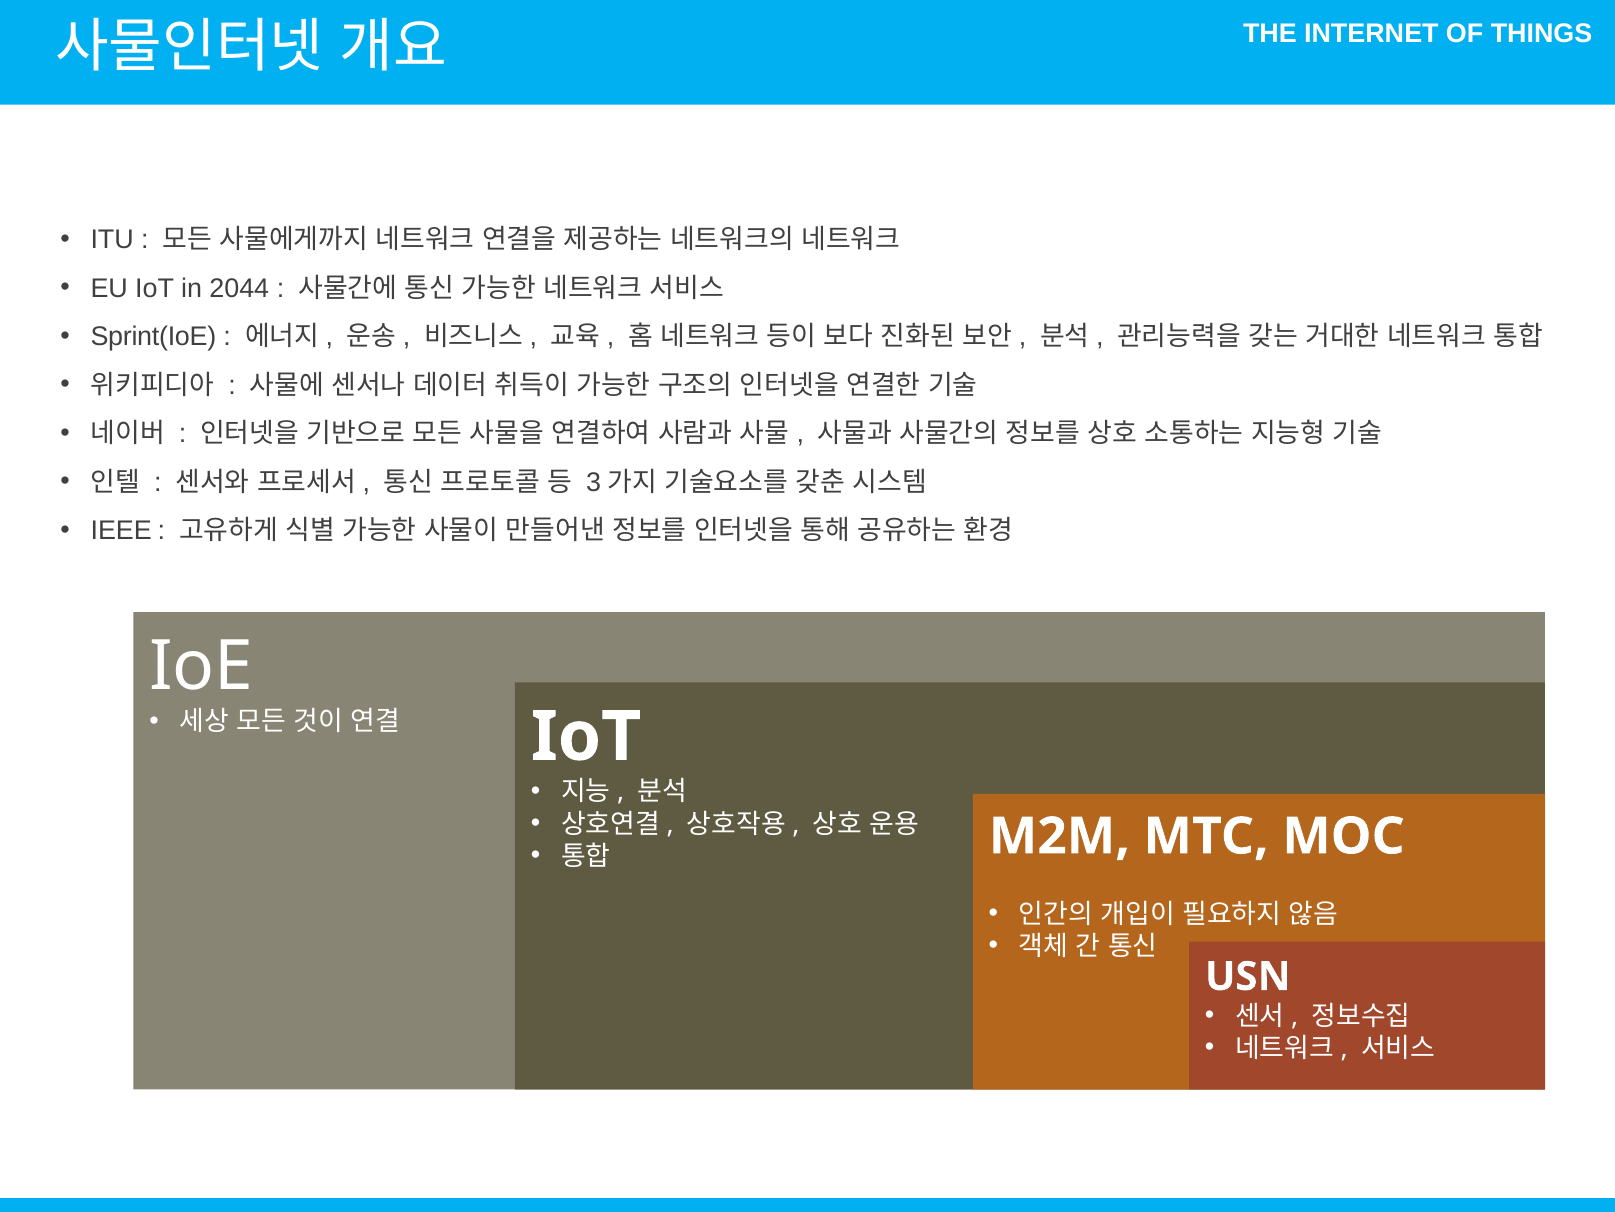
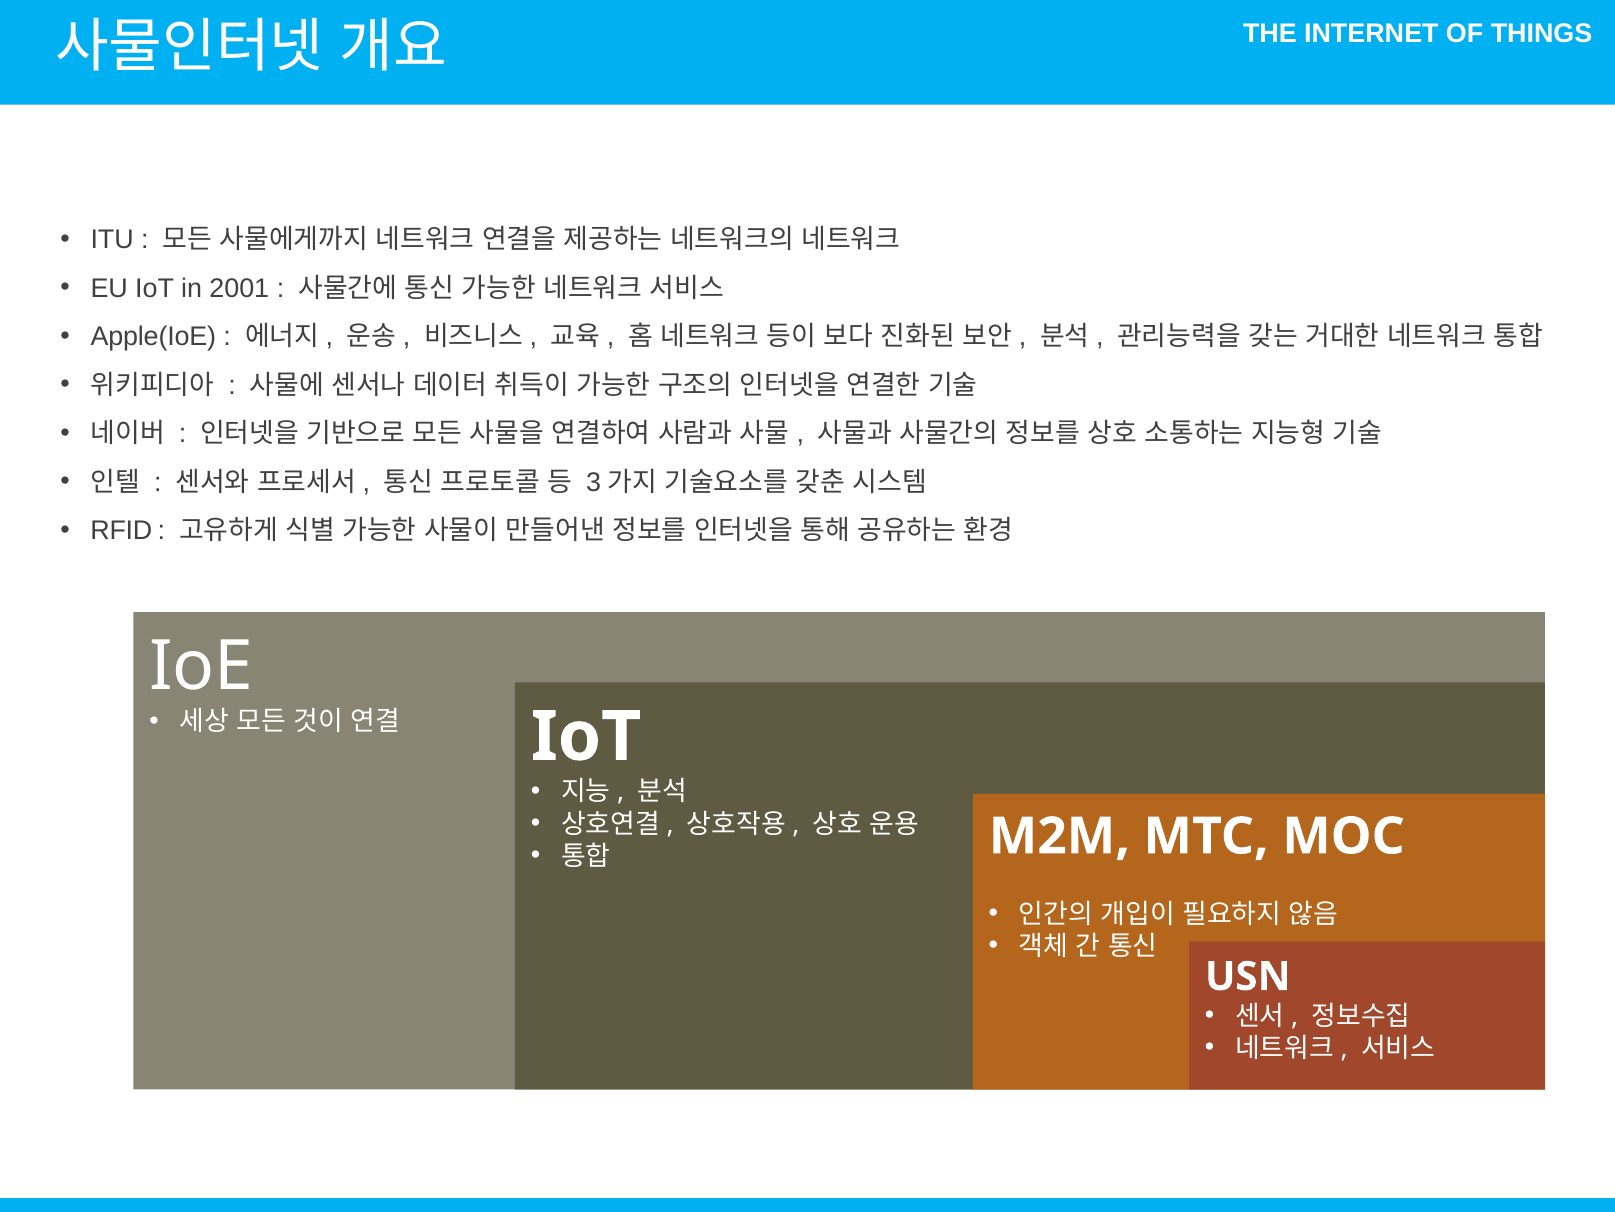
2044: 2044 -> 2001 (239, 288)
Sprint(IoE: Sprint(IoE -> Apple(IoE (153, 337)
IEEE: IEEE -> RFID (121, 531)
